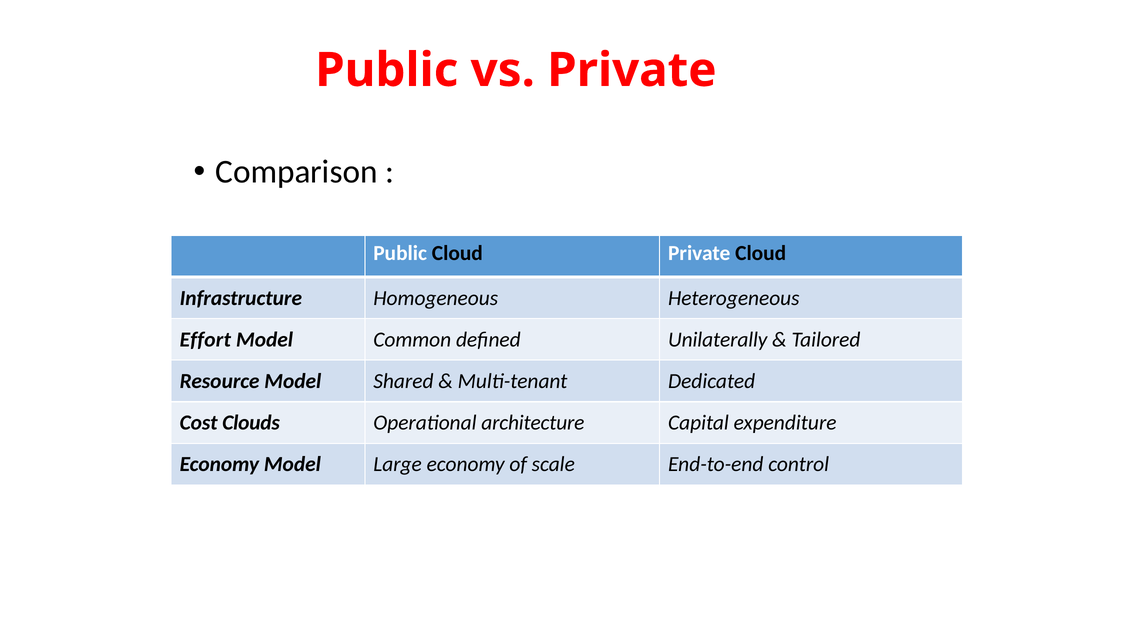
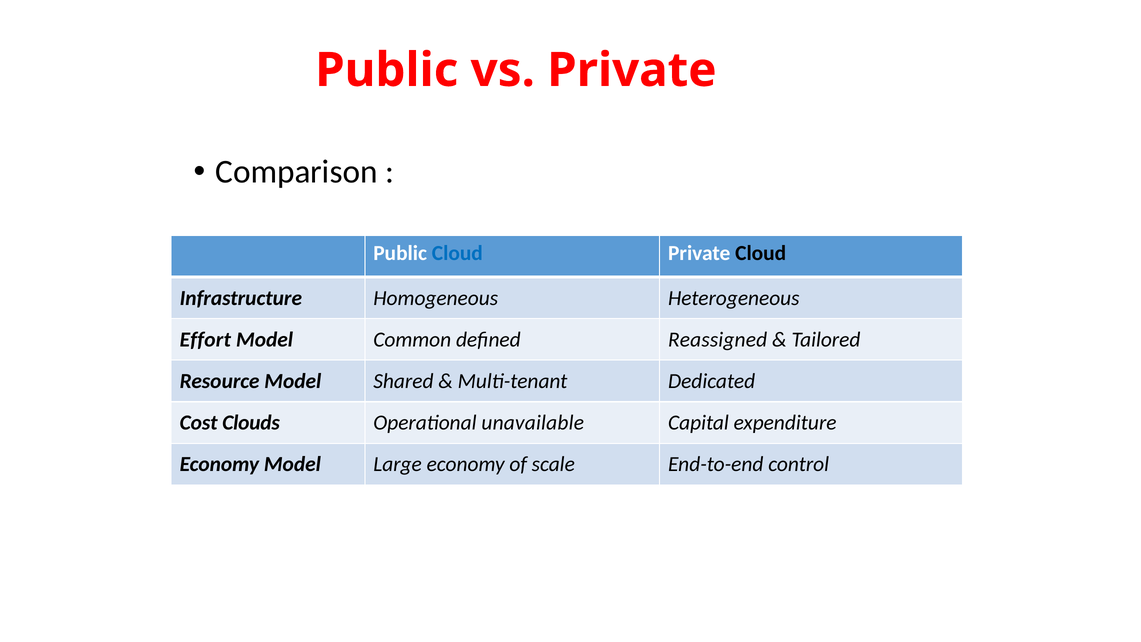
Cloud colour: black -> blue (457, 253)
Unilaterally: Unilaterally -> Reassigned (718, 340)
architecture: architecture -> unavailable (533, 423)
